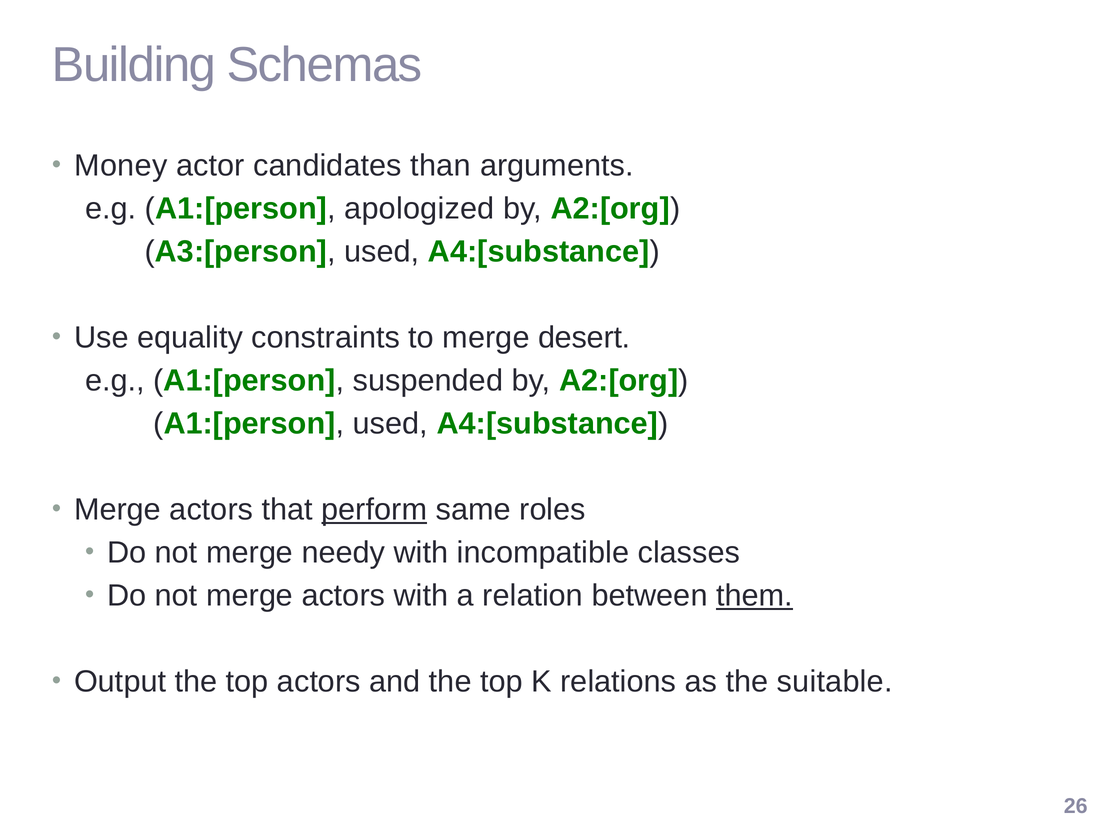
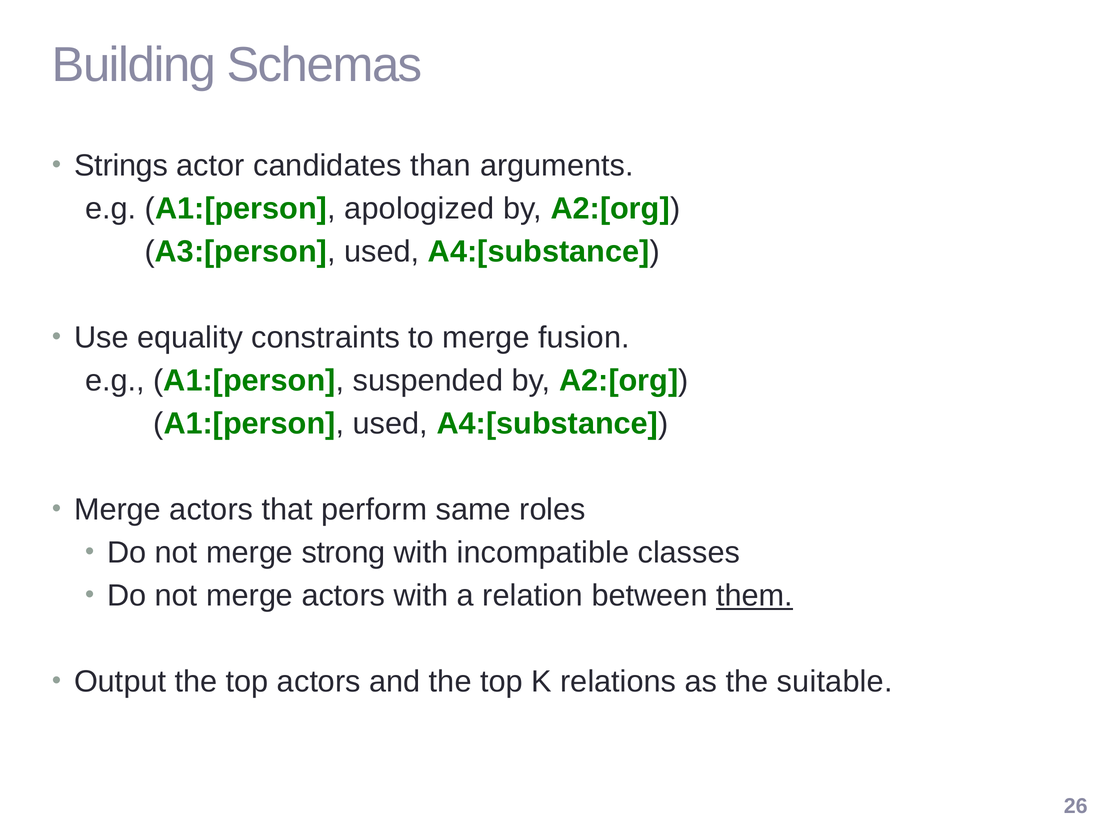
Money: Money -> Strings (121, 166)
desert: desert -> fusion (584, 338)
perform underline: present -> none (374, 510)
needy: needy -> strong (344, 553)
